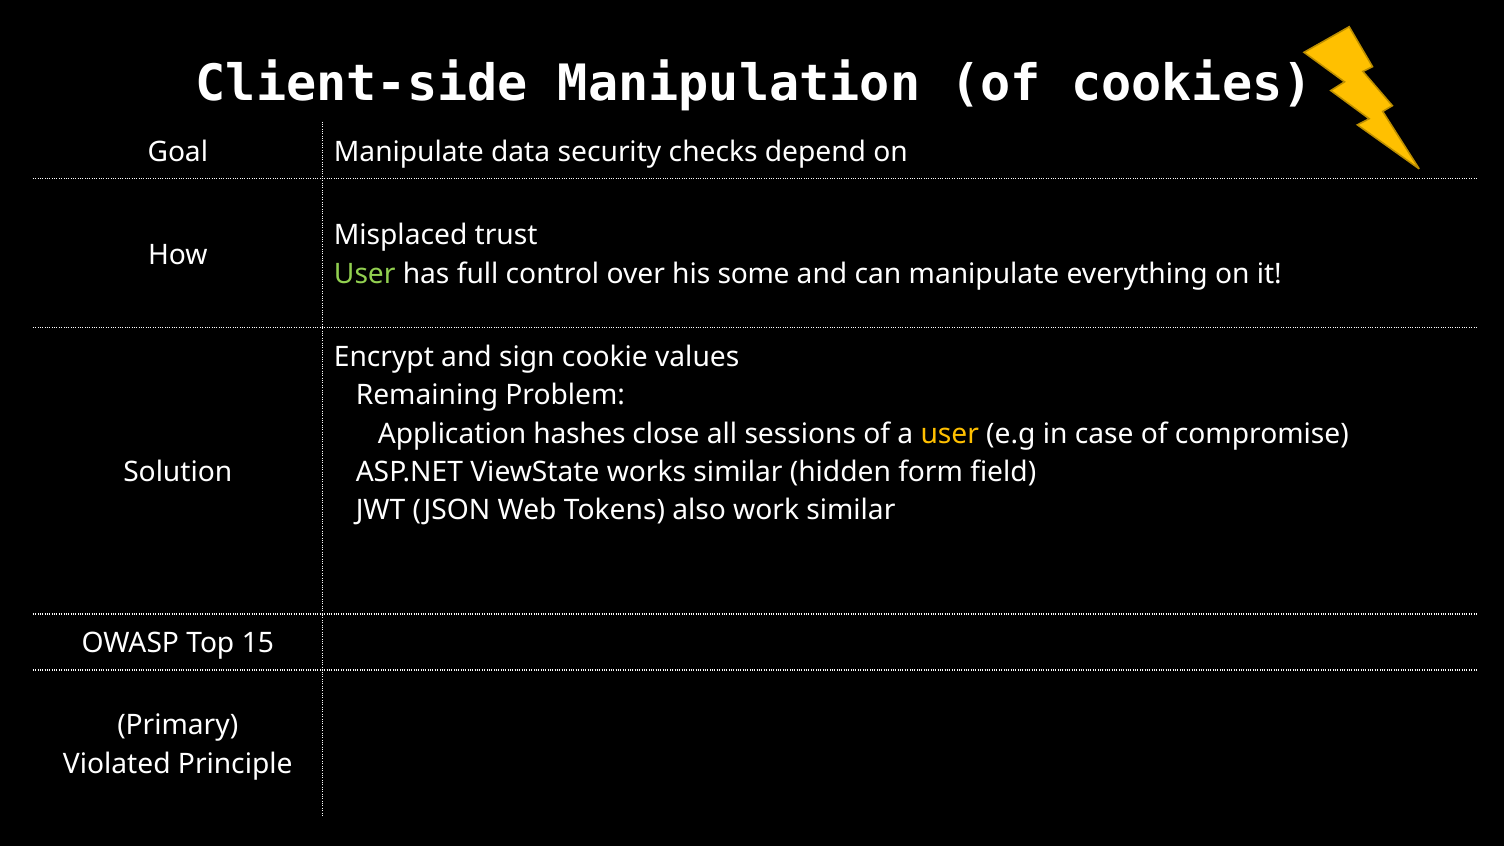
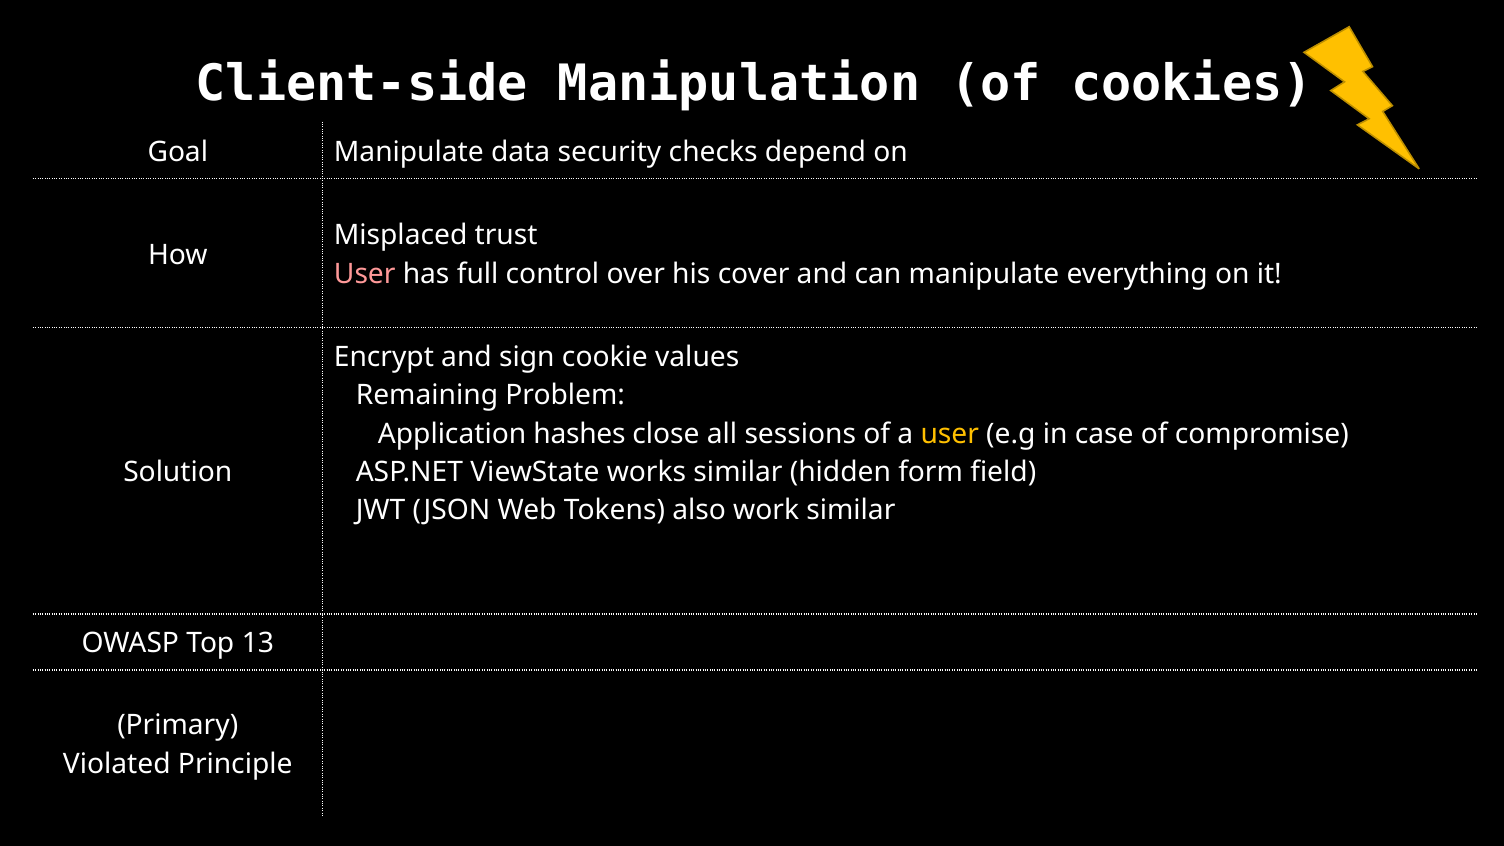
User colour: light green -> pink (365, 274)
some: some -> cover (754, 274)
15: 15 -> 13 (258, 644)
